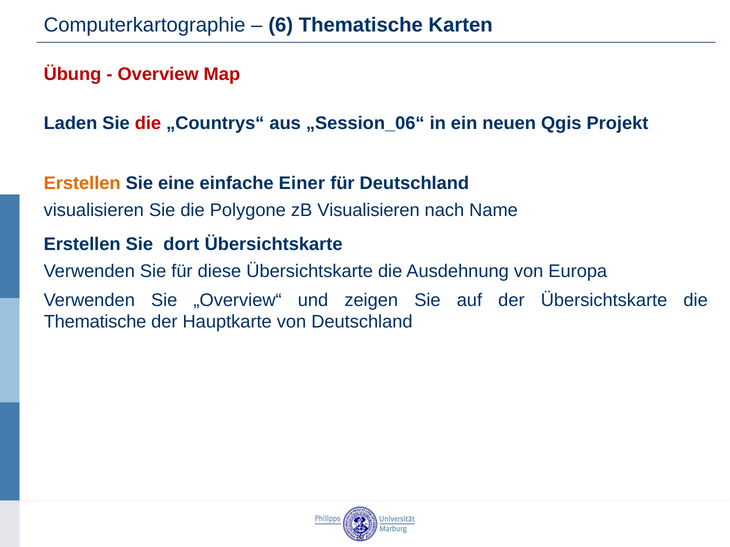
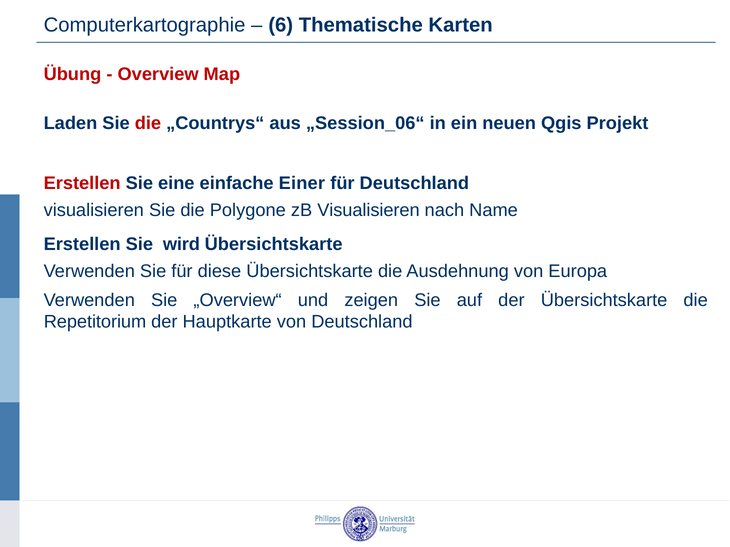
Erstellen colour: orange -> red (82, 183)
dort: dort -> wird (181, 244)
Thematische: Thematische -> Repetitorium (95, 322)
